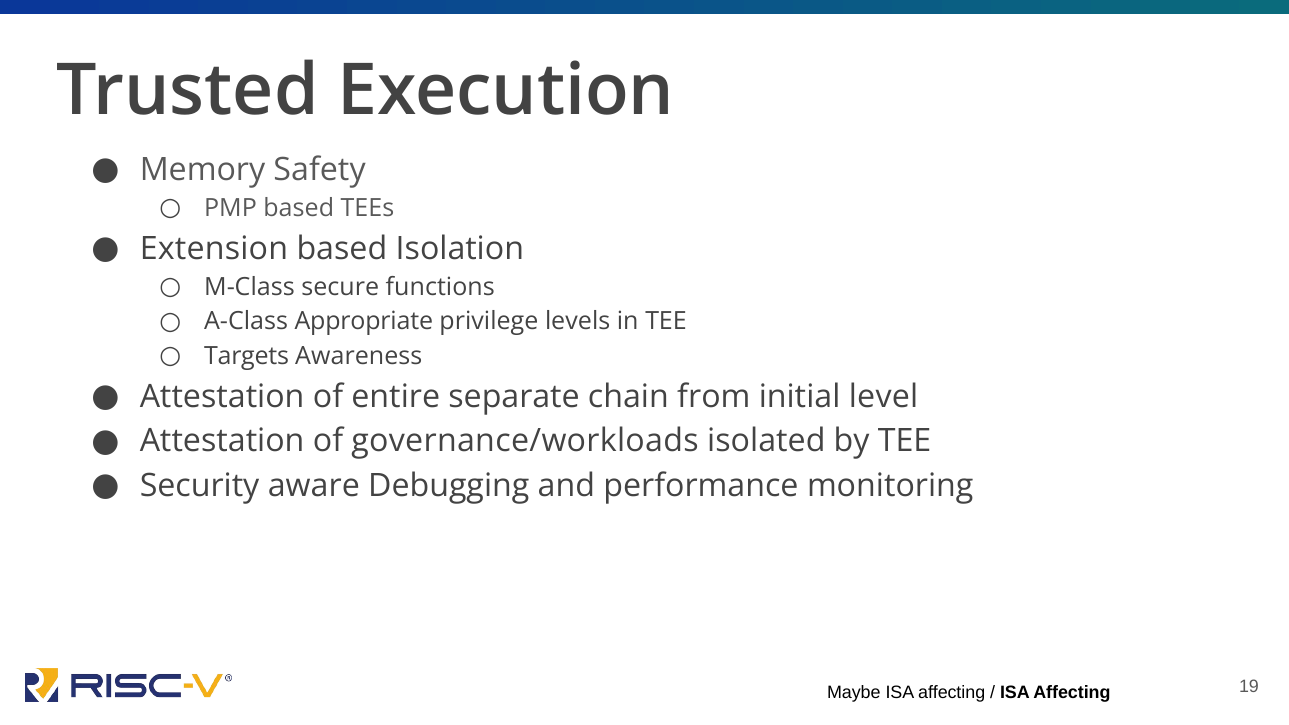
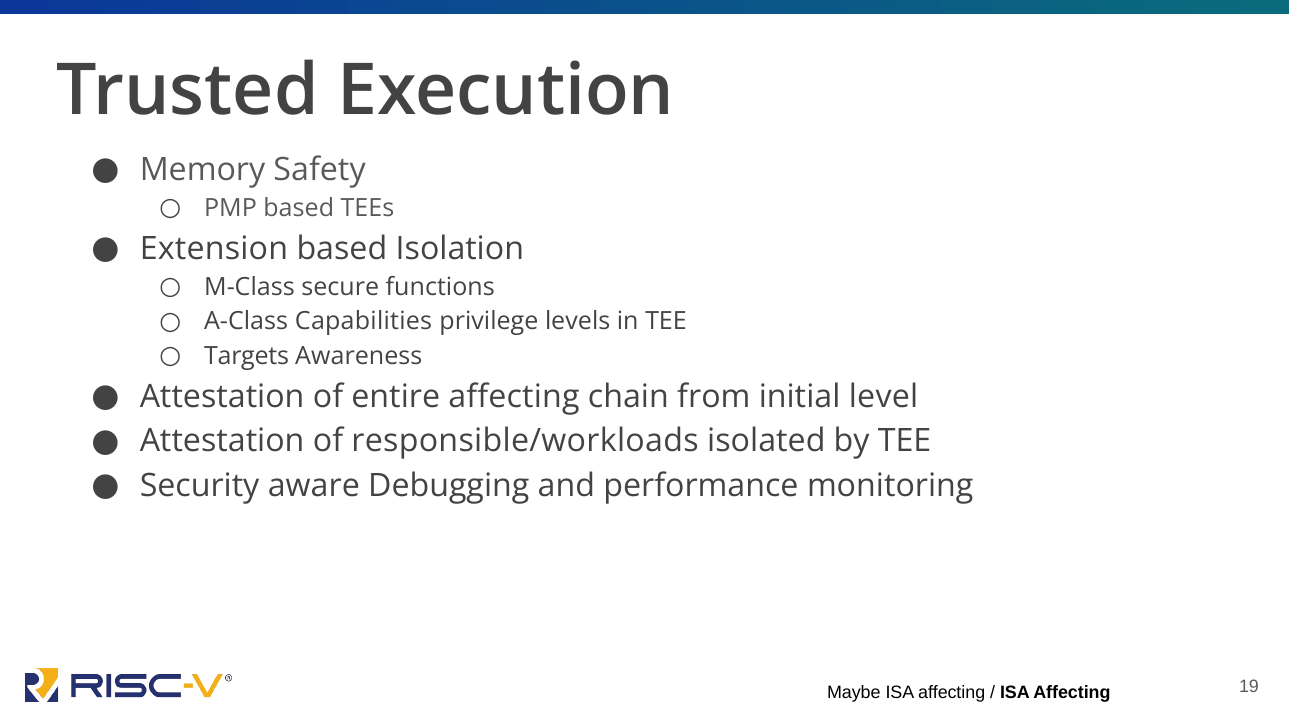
Appropriate: Appropriate -> Capabilities (364, 321)
entire separate: separate -> affecting (514, 397)
governance/workloads: governance/workloads -> responsible/workloads (525, 441)
